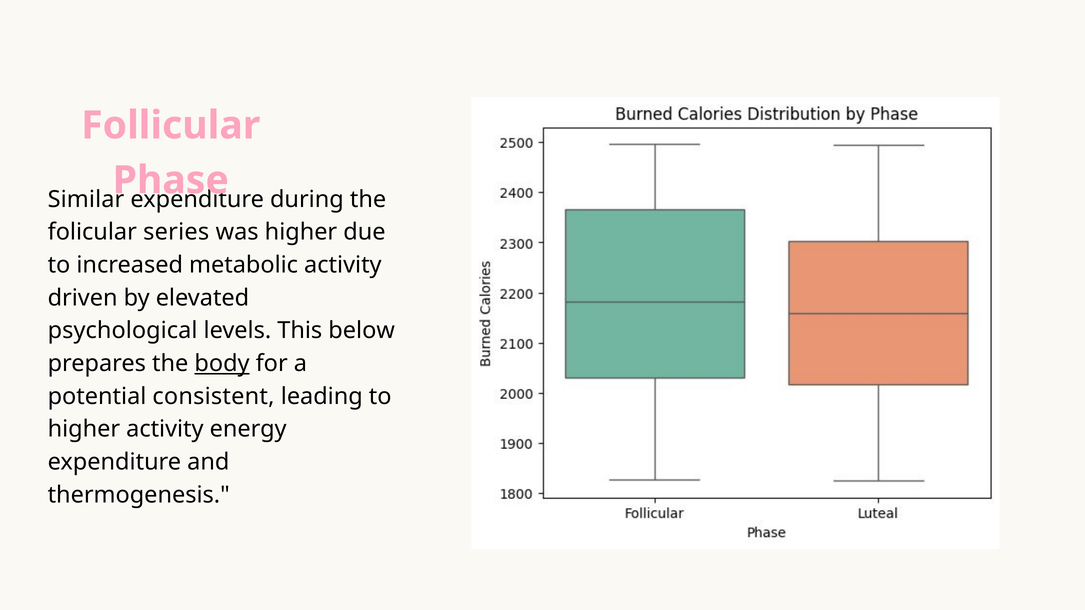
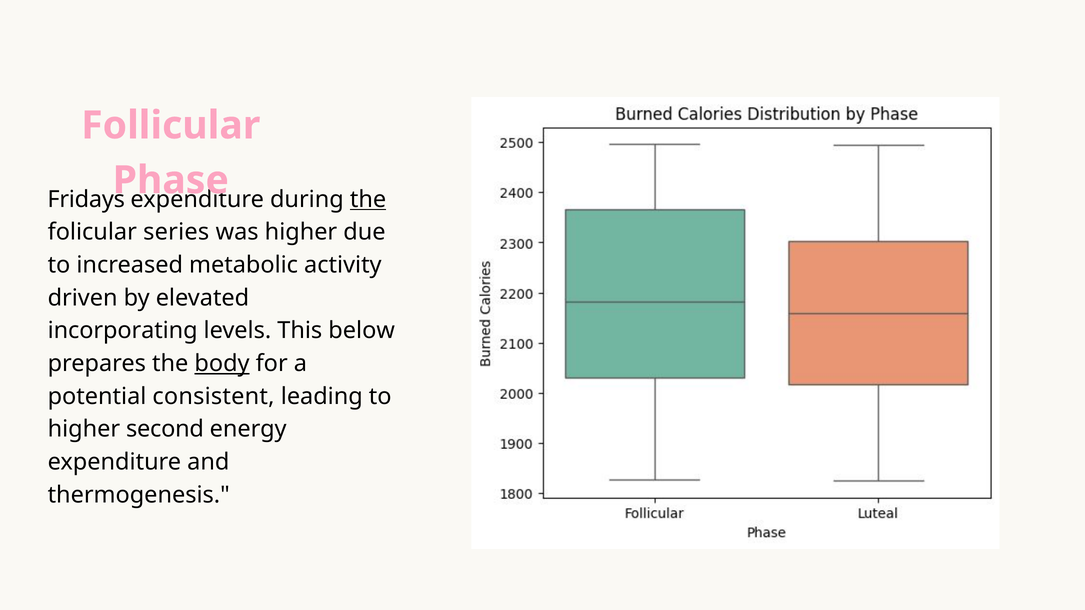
Similar: Similar -> Fridays (86, 199)
the underline: none -> present (368, 199)
psychological: psychological -> incorporating (123, 331)
higher activity: activity -> second (165, 429)
